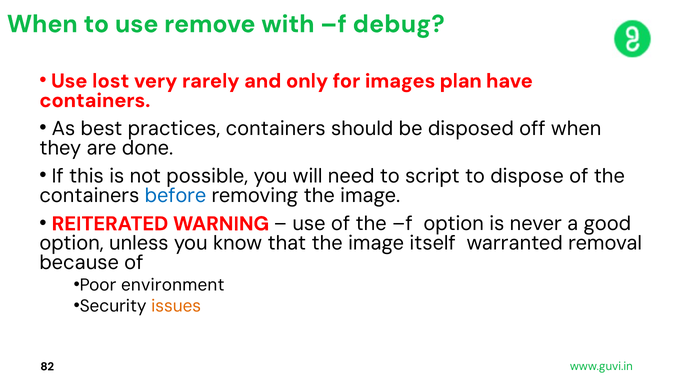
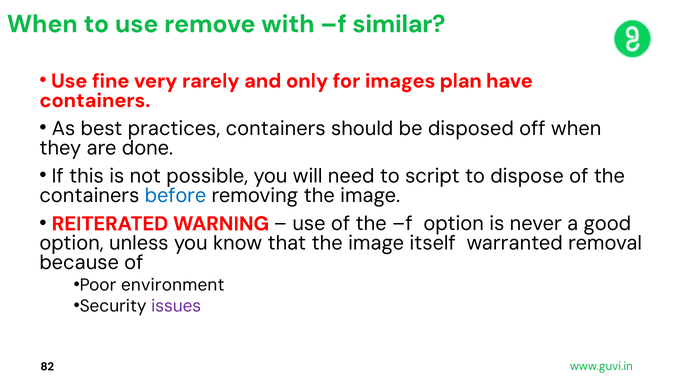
debug: debug -> similar (399, 24)
lost: lost -> fine (111, 81)
issues colour: orange -> purple (176, 306)
